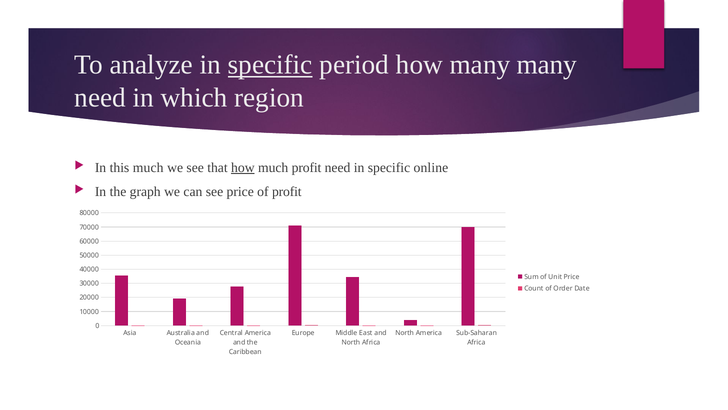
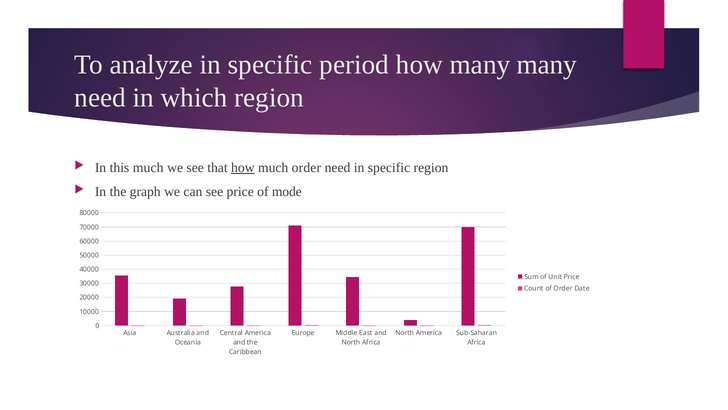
specific underline: present -> none (270, 65)
much profit: profit -> order (306, 167)
specific online: online -> region (431, 167)
of profit: profit -> mode (287, 191)
